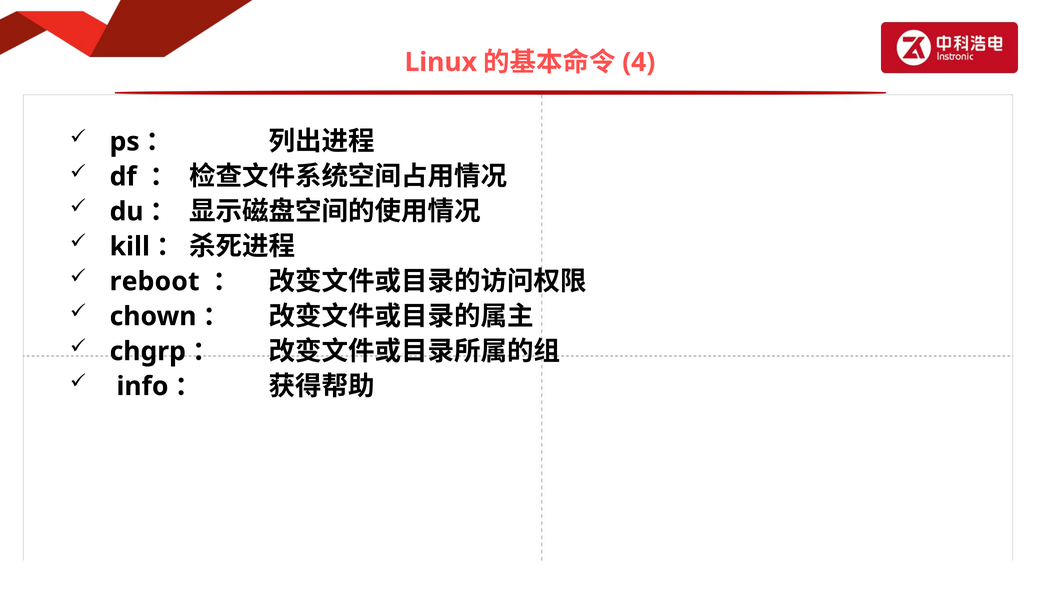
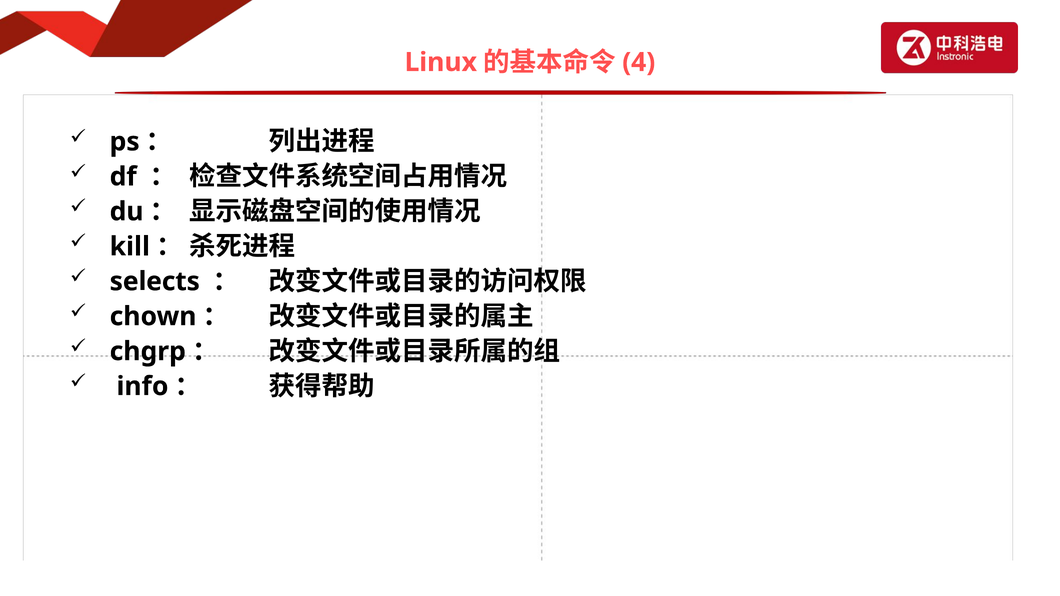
reboot: reboot -> selects (155, 282)
